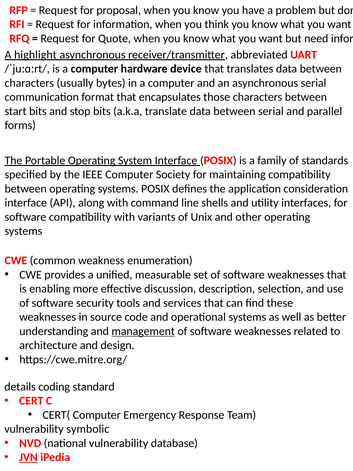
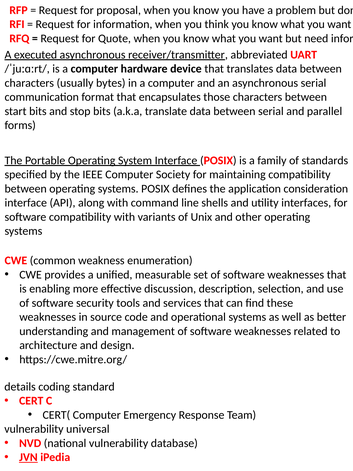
highlight: highlight -> executed (36, 55)
management underline: present -> none (143, 331)
symbolic: symbolic -> universal (88, 429)
